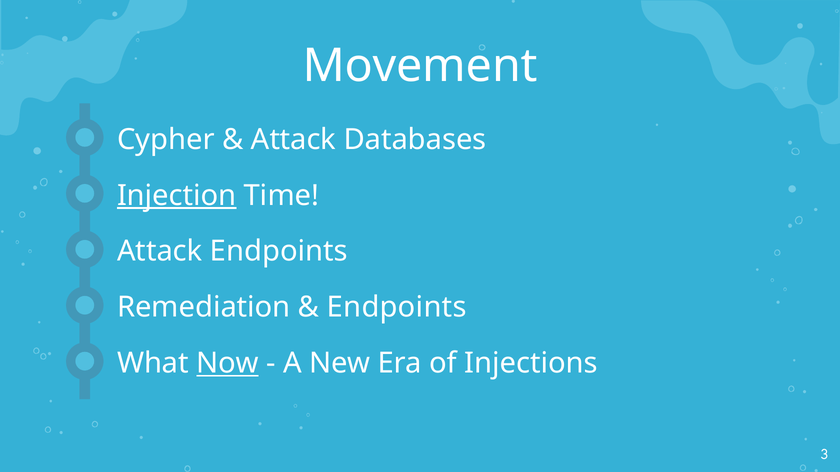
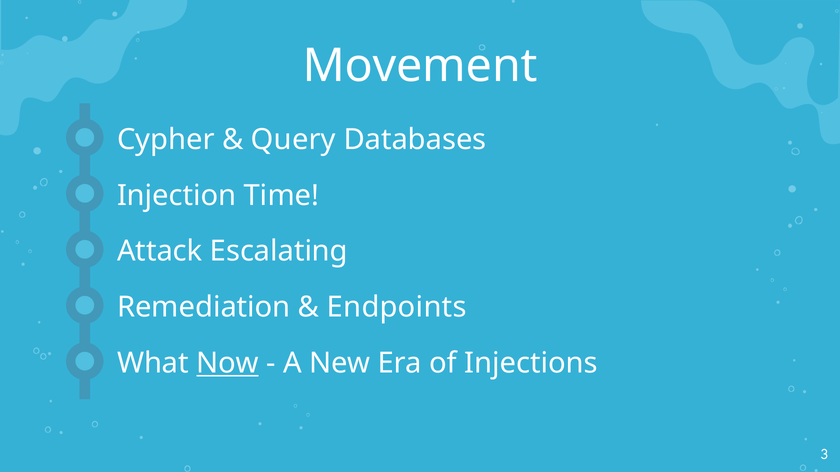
Attack: Attack -> Query (293, 140)
Injection underline: present -> none (177, 196)
Attack Endpoints: Endpoints -> Escalating (279, 252)
